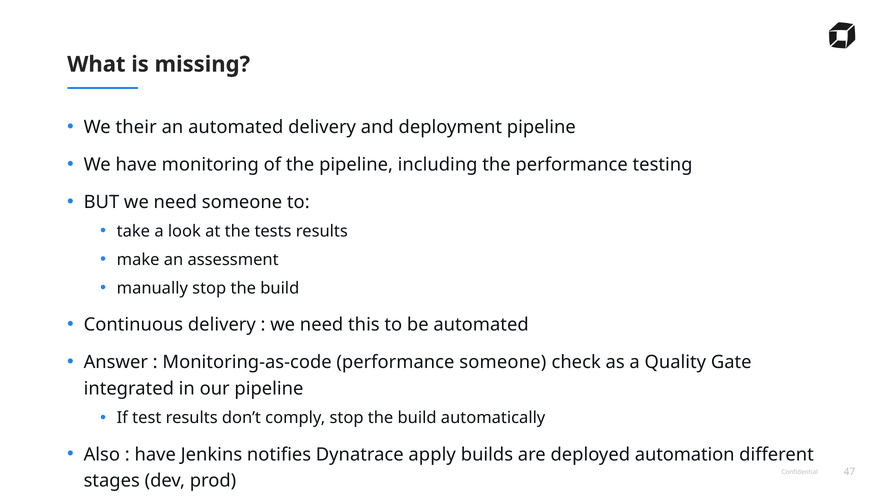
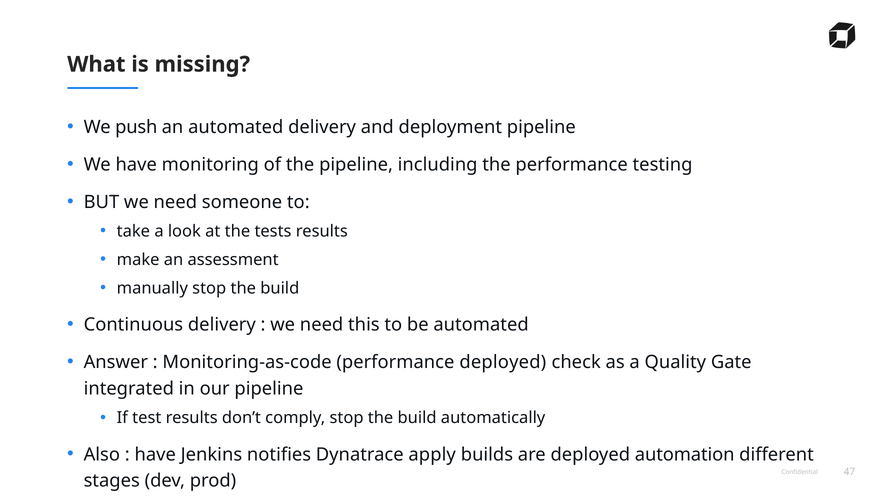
their: their -> push (136, 127)
performance someone: someone -> deployed (503, 362)
